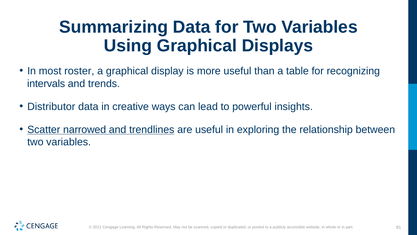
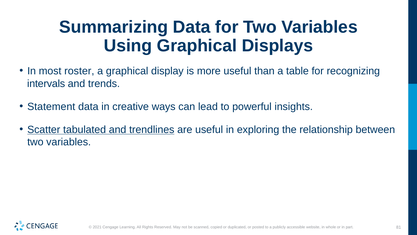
Distributor: Distributor -> Statement (51, 106)
narrowed: narrowed -> tabulated (85, 129)
